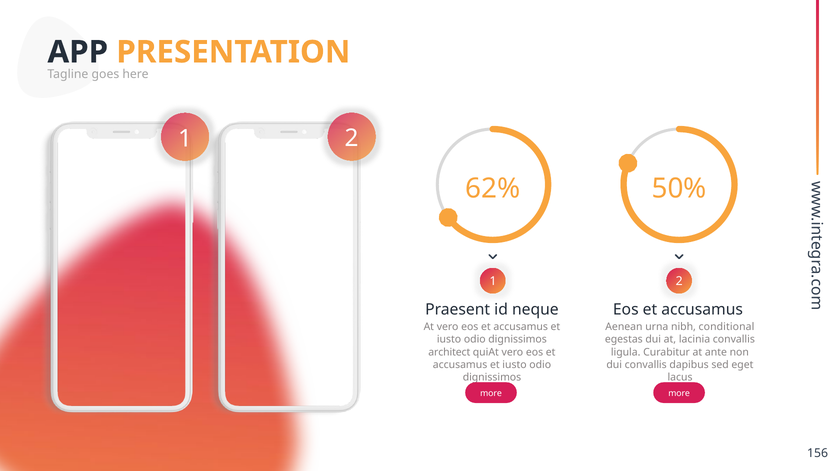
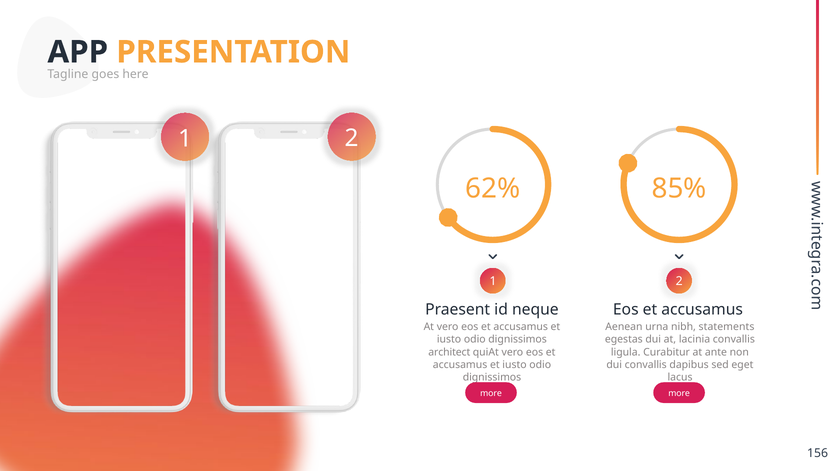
50%: 50% -> 85% (679, 188)
conditional: conditional -> statements (727, 327)
